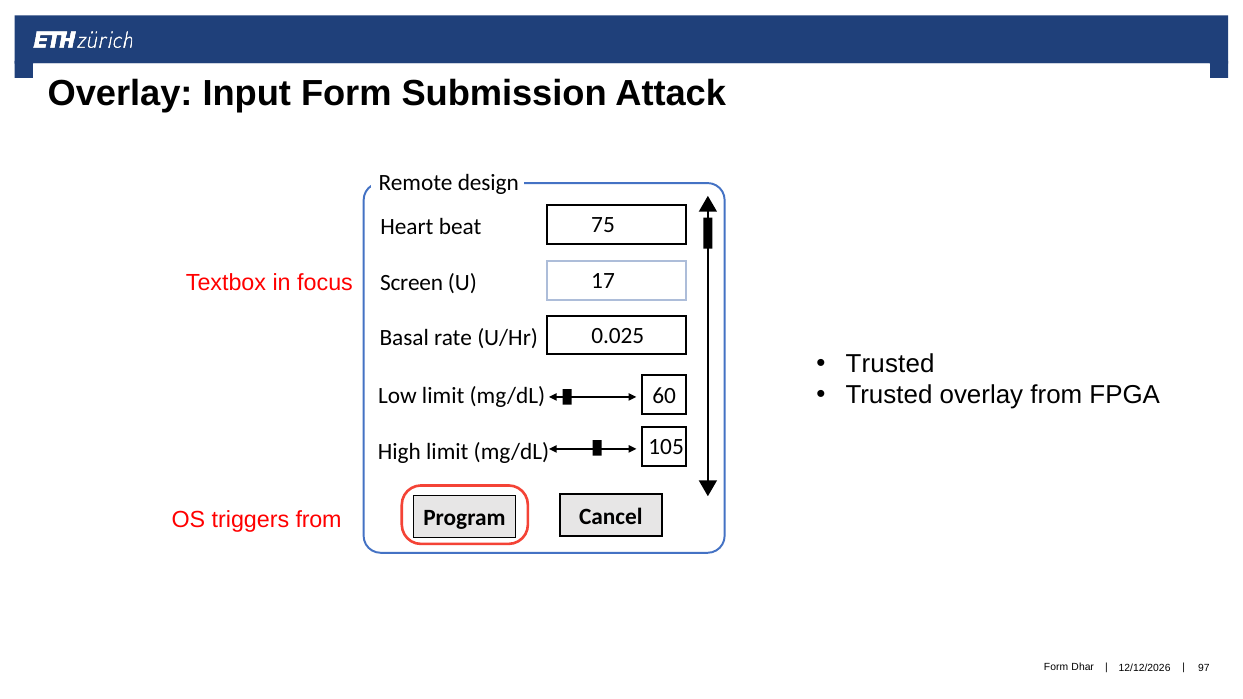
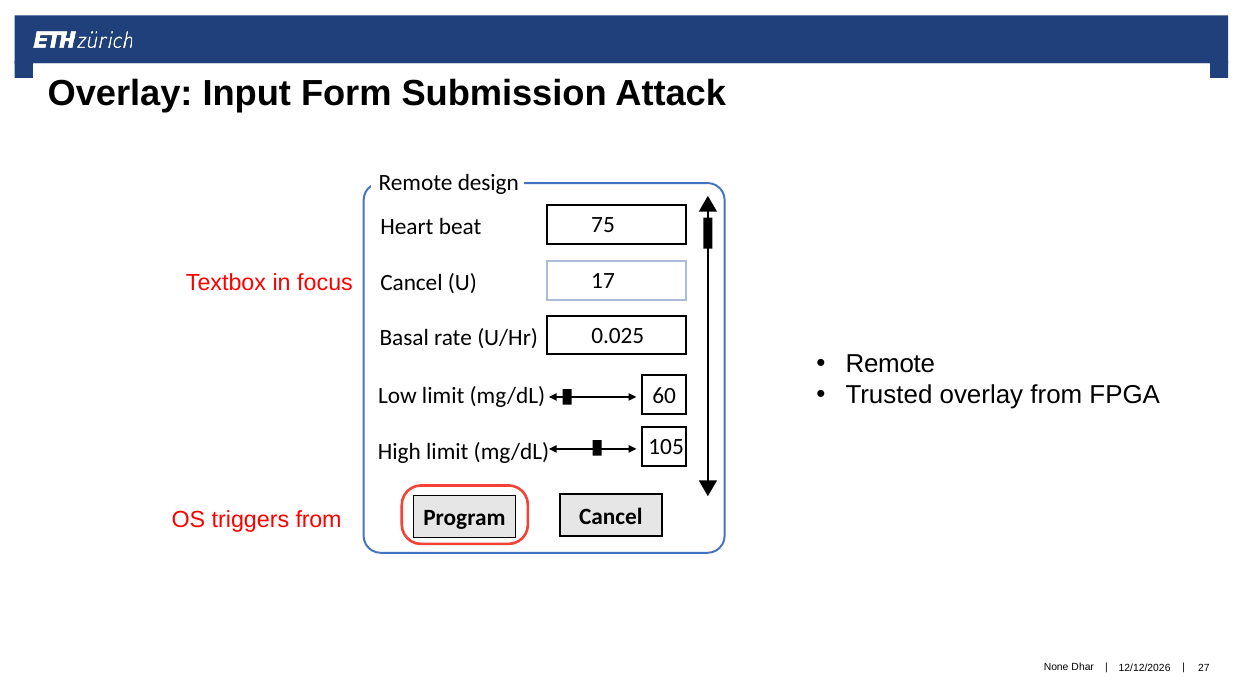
Screen: Screen -> Cancel (411, 283)
Trusted: Trusted -> Remote (890, 364)
Form: Form -> None (1056, 668)
97: 97 -> 27 (1204, 668)
